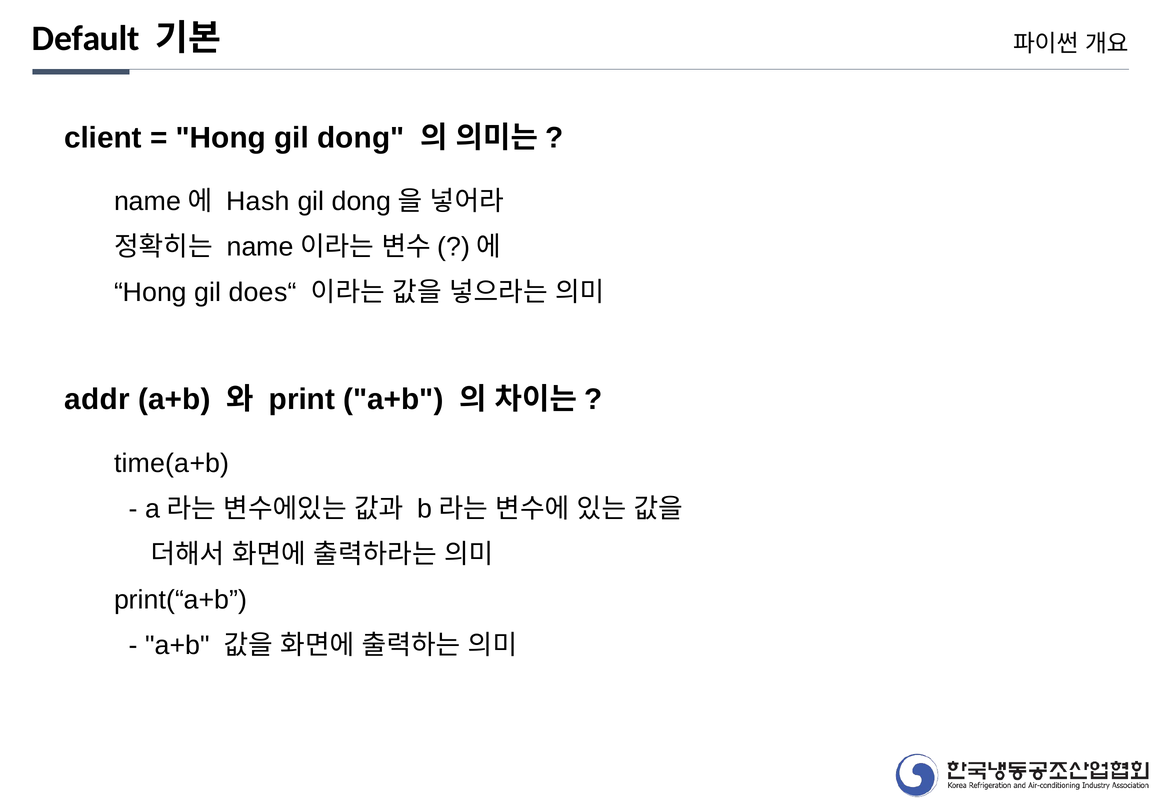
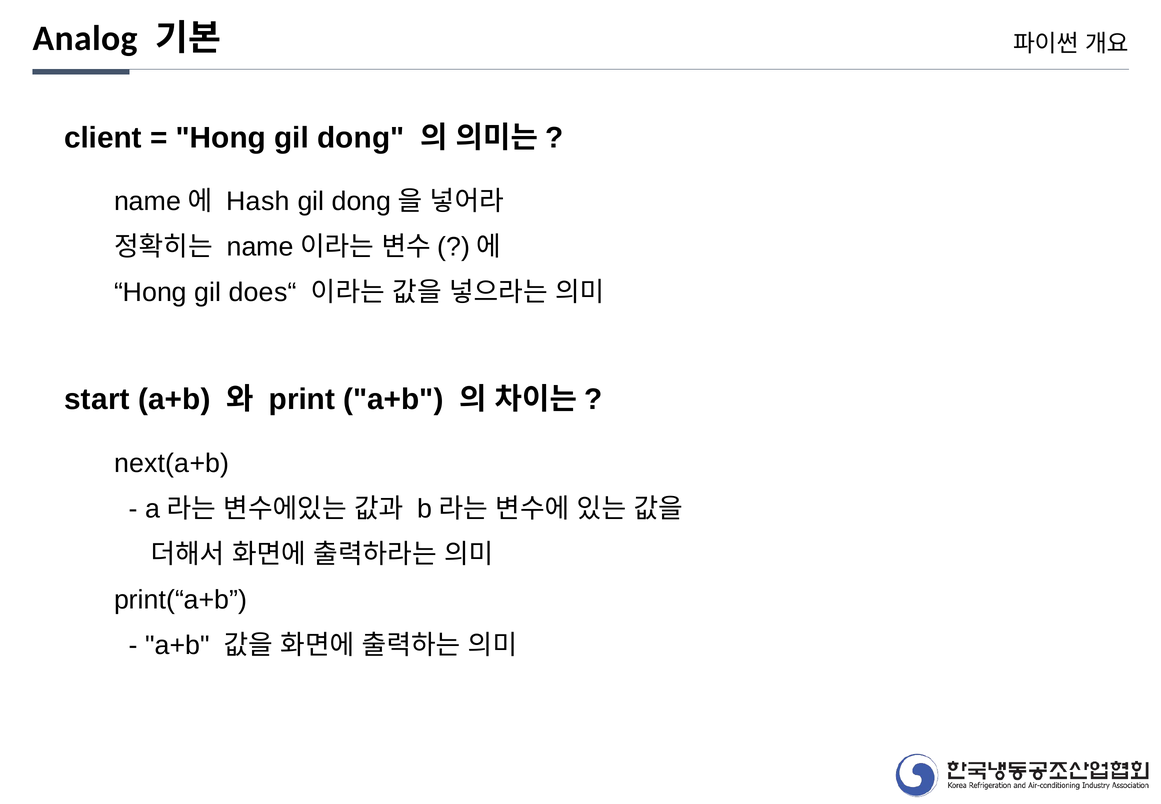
Default: Default -> Analog (85, 38)
addr: addr -> start (97, 399)
time(a+b: time(a+b -> next(a+b (172, 463)
